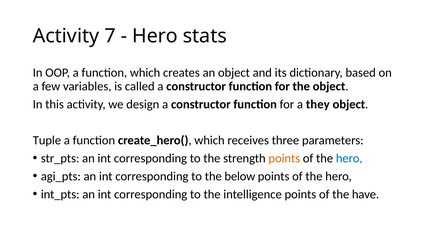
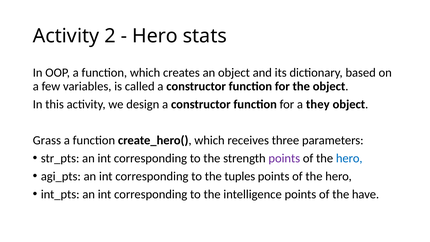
7: 7 -> 2 (110, 36)
Tuple: Tuple -> Grass (47, 140)
points colour: orange -> purple (284, 158)
below: below -> tuples (240, 176)
